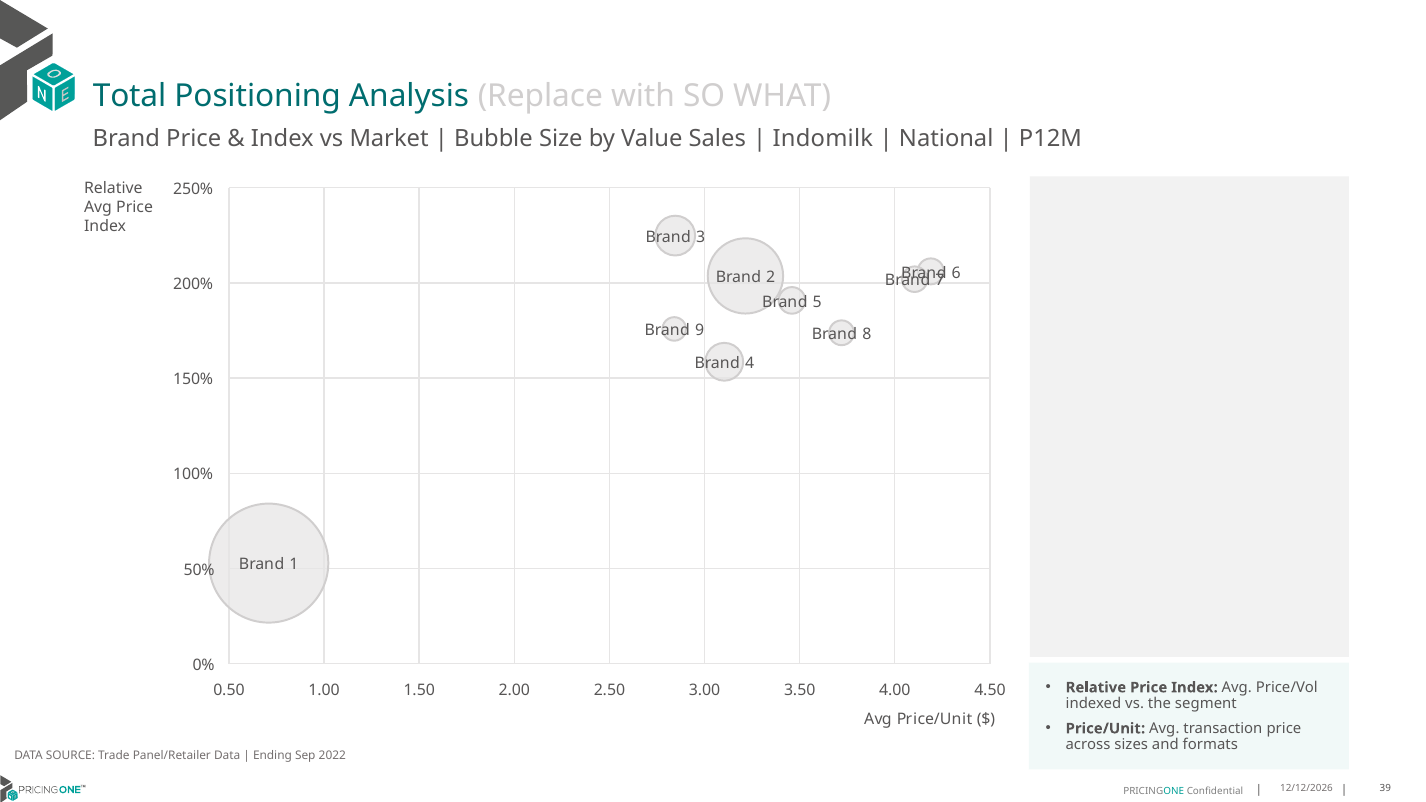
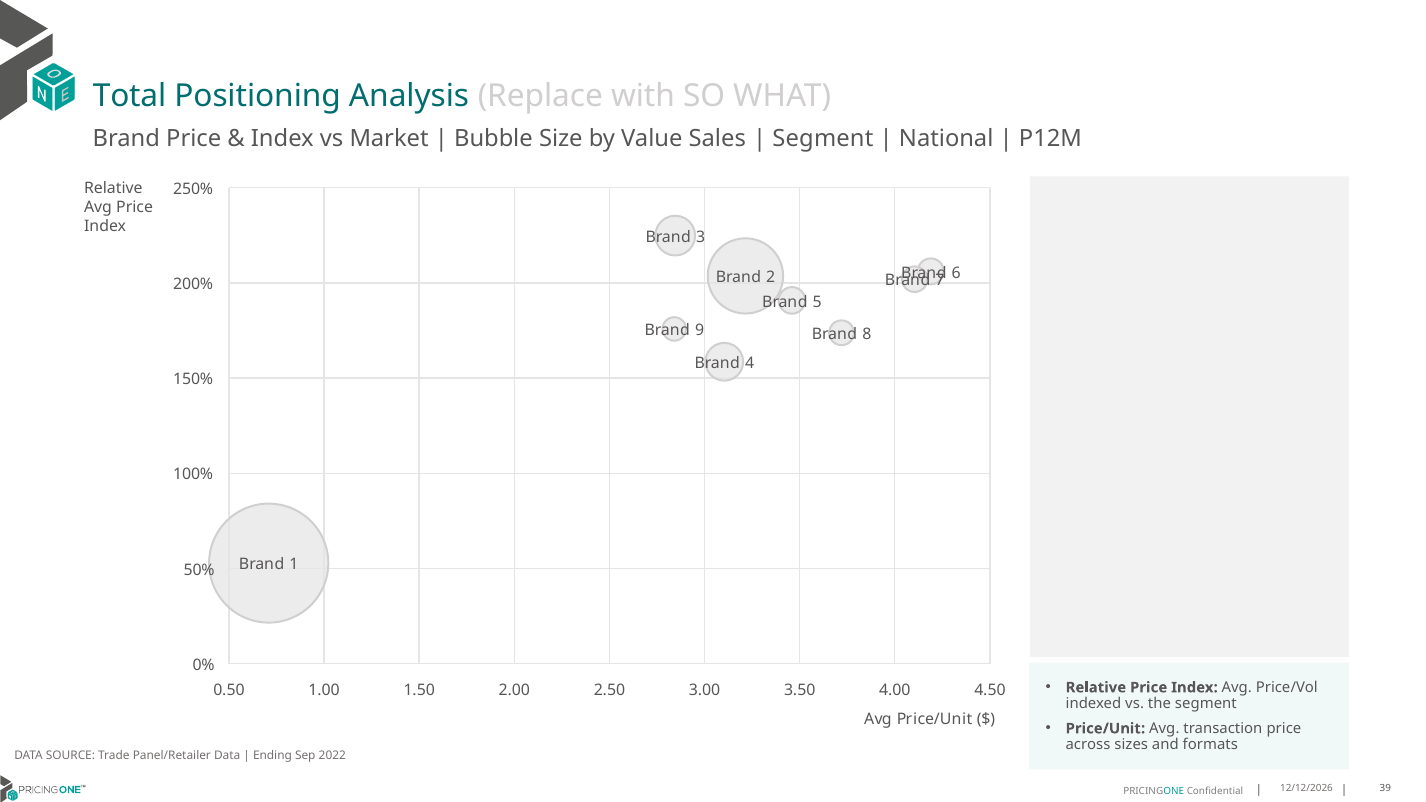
Indomilk: Indomilk -> Segment (823, 139)
